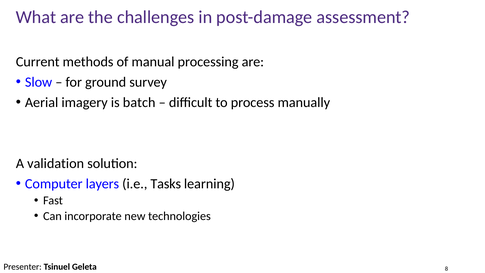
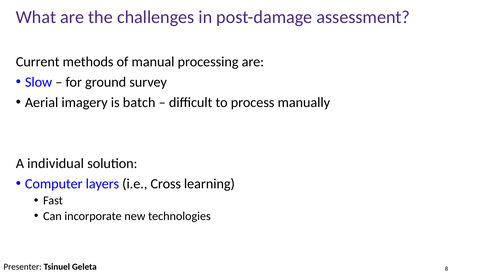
validation: validation -> individual (56, 163)
Tasks: Tasks -> Cross (166, 184)
